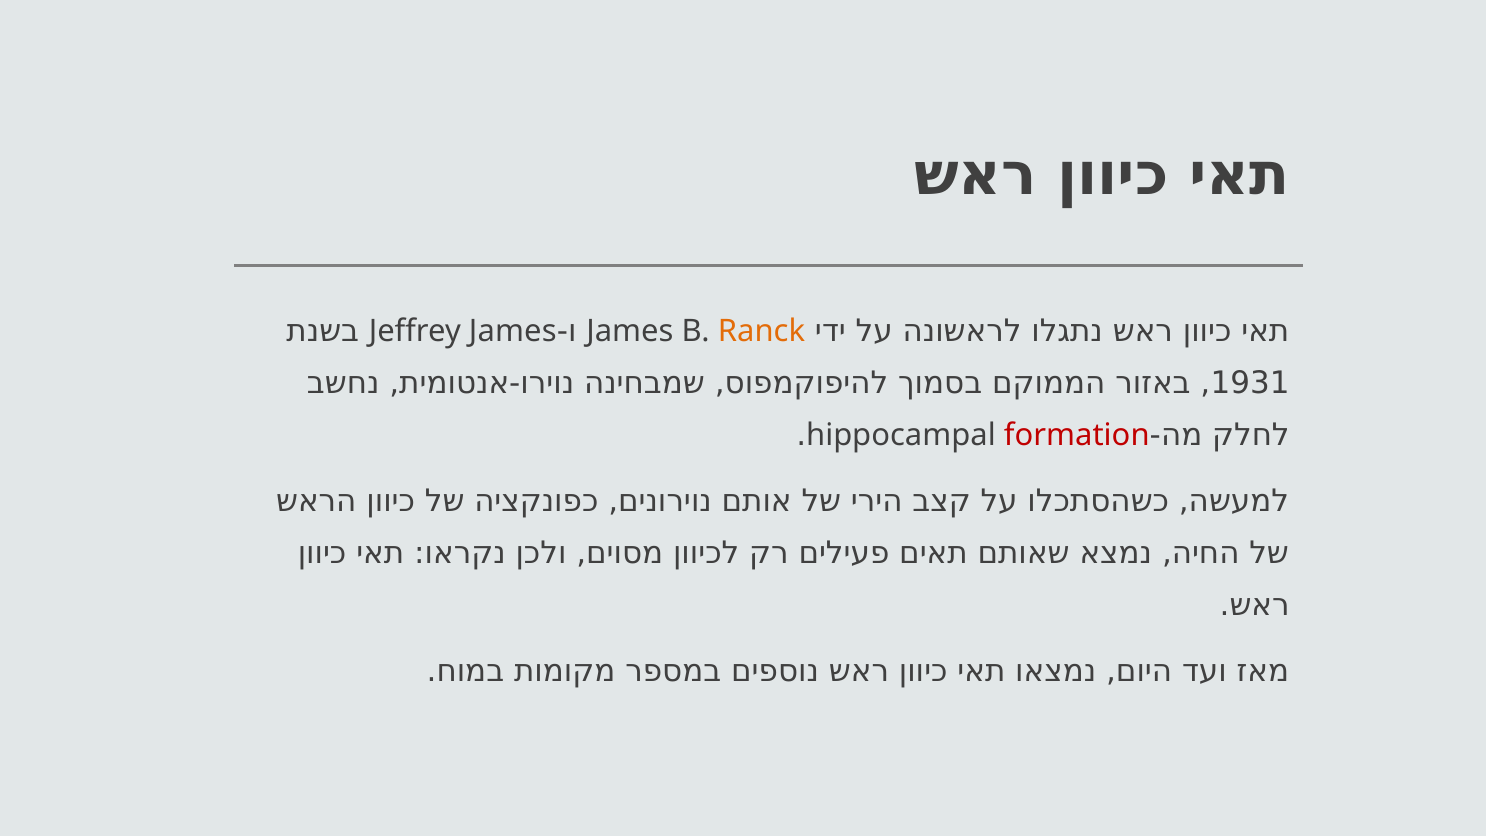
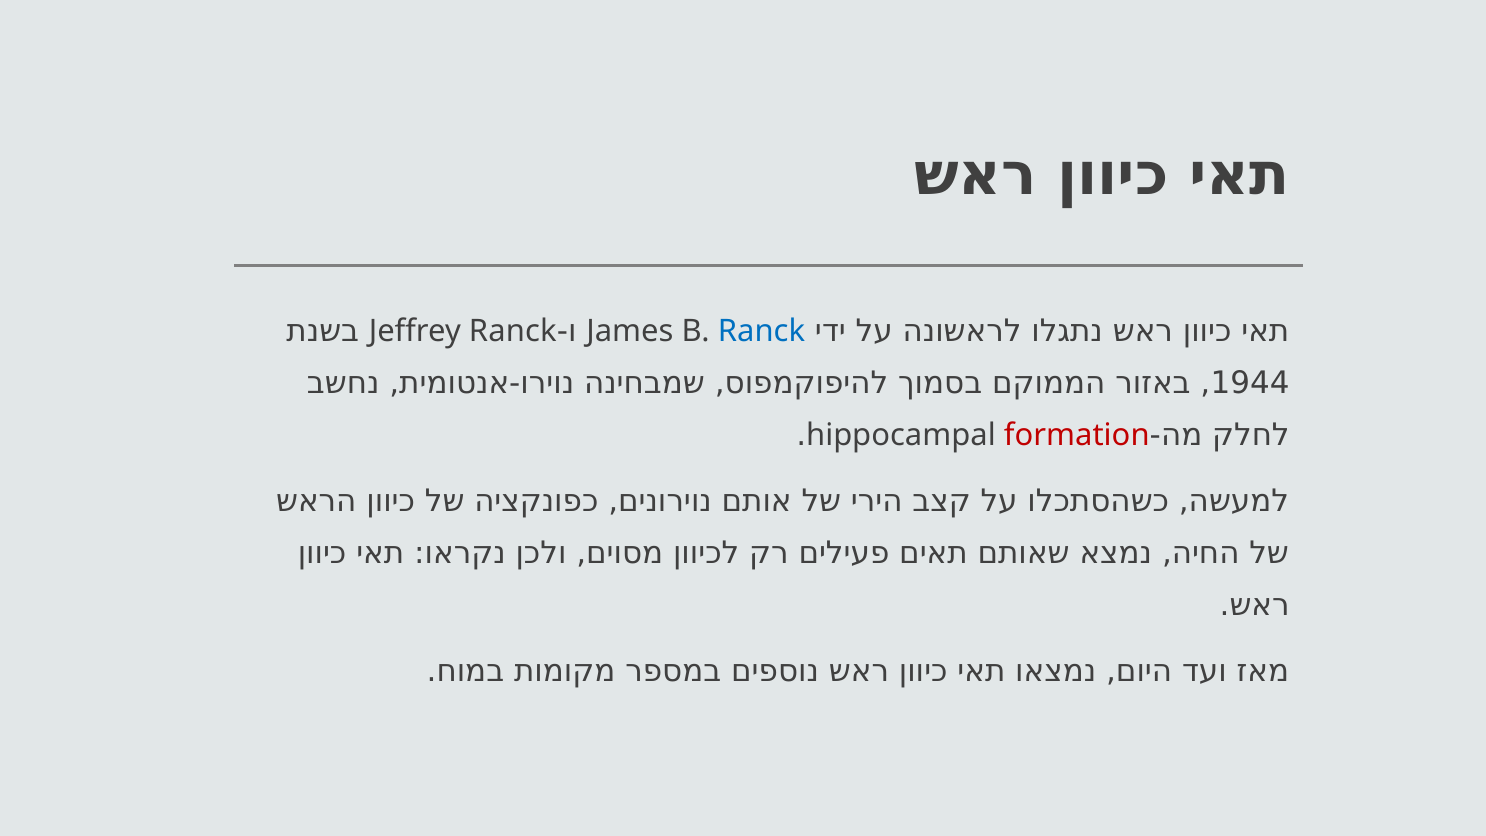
James: James -> Ranck (513, 331)
Ranck colour: orange -> blue (761, 331)
1931: 1931 -> 1944 (1250, 383)
